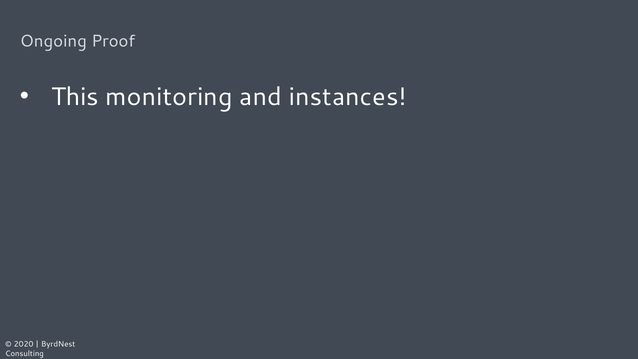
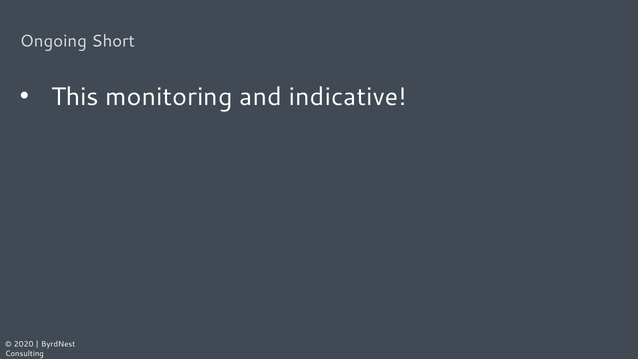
Proof: Proof -> Short (113, 41)
instances: instances -> indicative (348, 97)
